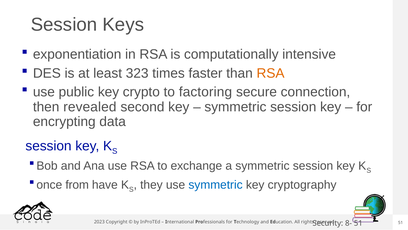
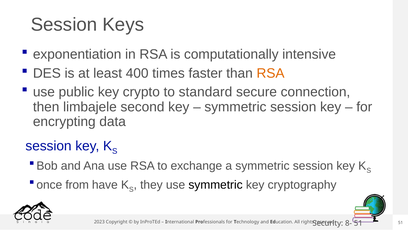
323: 323 -> 400 (137, 73)
factoring: factoring -> standard (205, 92)
revealed: revealed -> limbajele (90, 107)
symmetric colour: blue -> black (216, 185)
